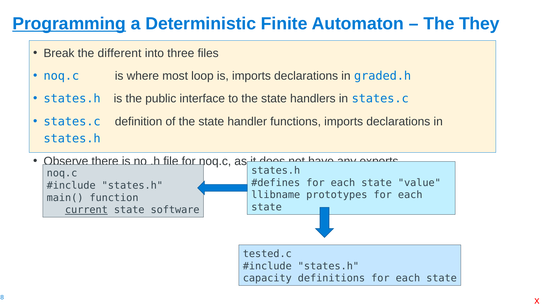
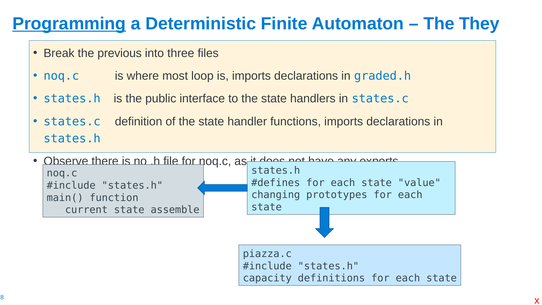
different: different -> previous (120, 53)
llibname: llibname -> changing (276, 195)
current underline: present -> none (86, 210)
software: software -> assemble (175, 210)
tested.c: tested.c -> piazza.c (267, 254)
